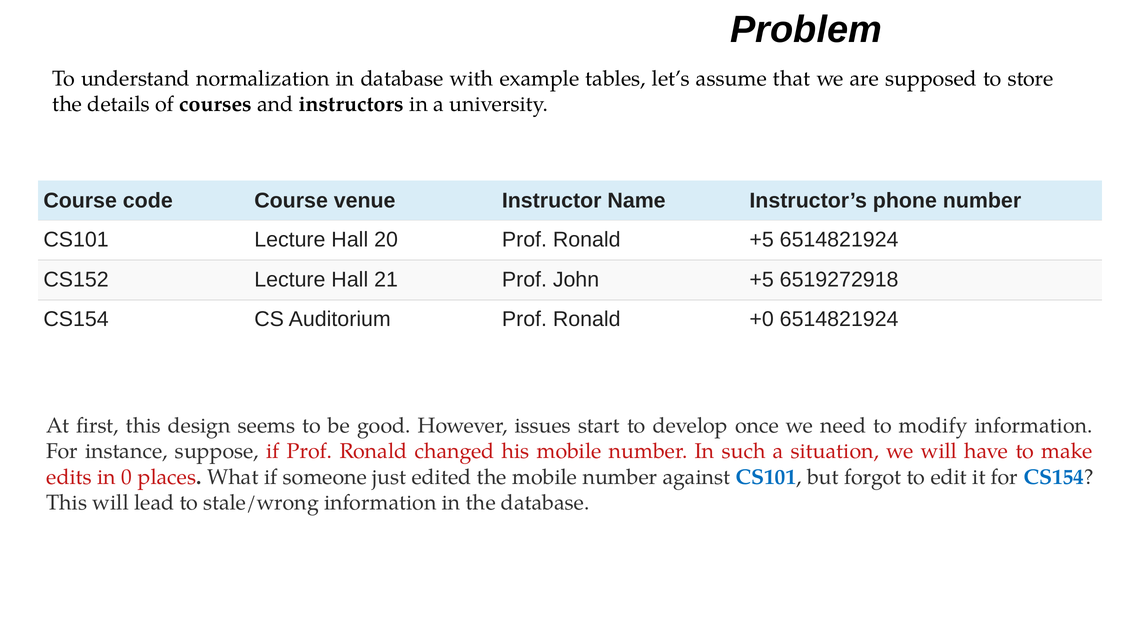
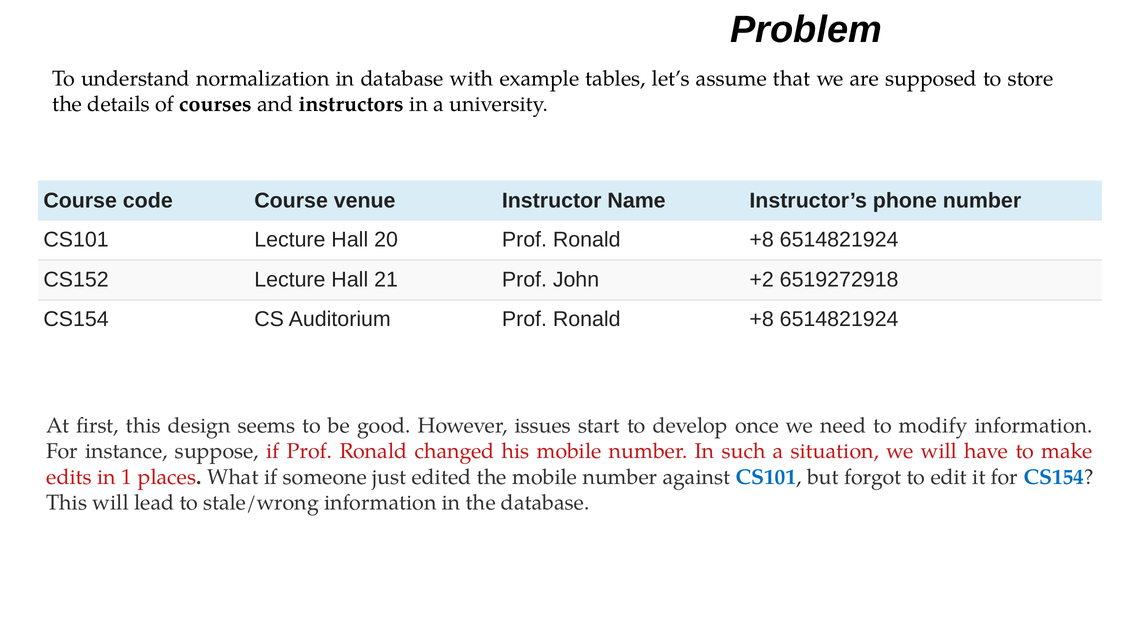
20 Prof Ronald +5: +5 -> +8 (762, 240)
John +5: +5 -> +2 (762, 280)
Auditorium Prof Ronald +0: +0 -> +8 (762, 319)
0: 0 -> 1 (127, 477)
